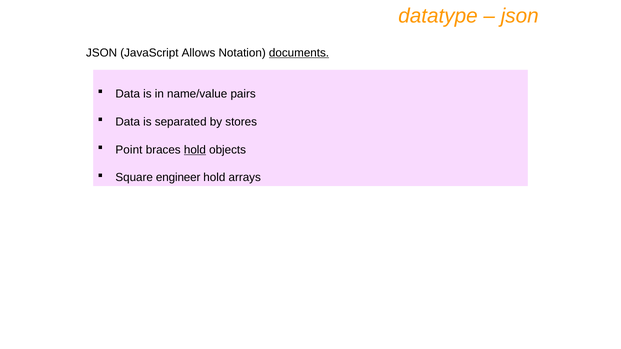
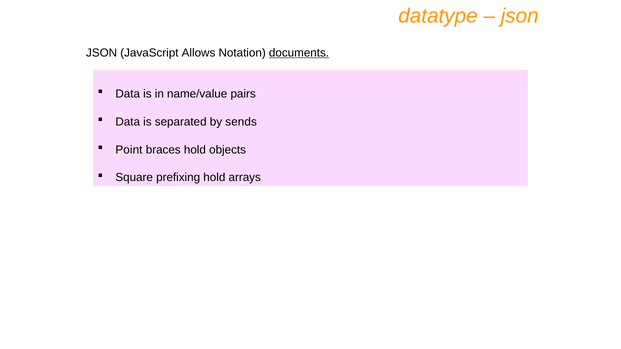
stores: stores -> sends (241, 122)
hold underline: present -> none (195, 150)
engineer: engineer -> prefixing (178, 178)
